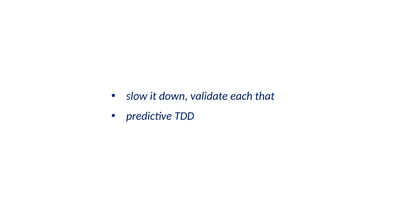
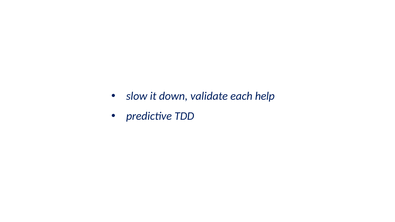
that: that -> help (265, 96)
